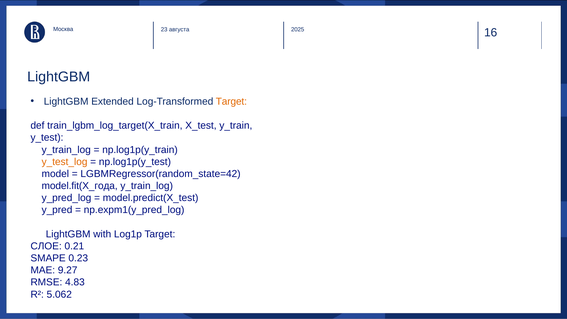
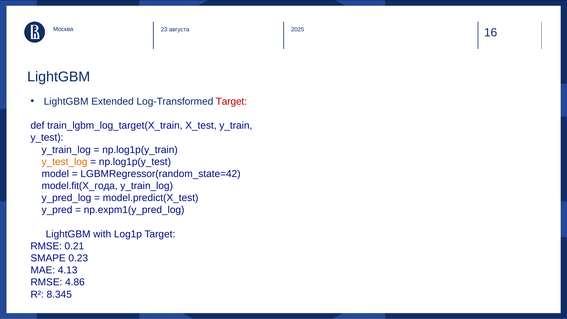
Target colour: orange -> red (231, 101)
СЛОЕ: СЛОЕ -> RMSE (46, 246)
9.27: 9.27 -> 4.13 (68, 270)
4.83: 4.83 -> 4.86 (75, 282)
5.062: 5.062 -> 8.345 (59, 294)
